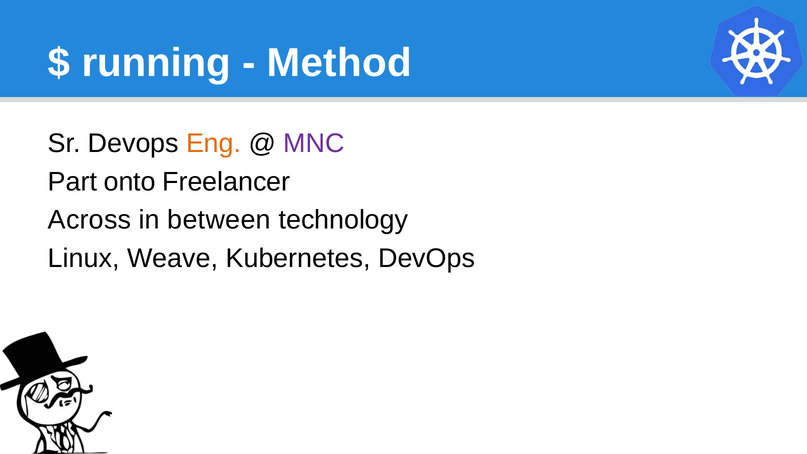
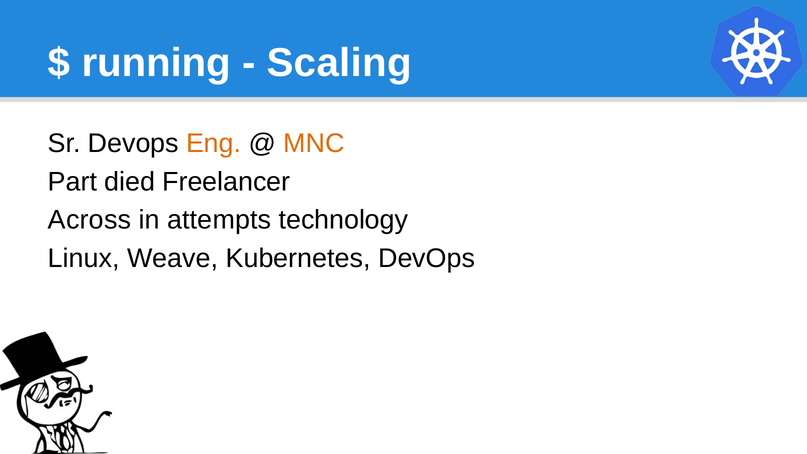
Method: Method -> Scaling (339, 63)
MNC colour: purple -> orange (314, 143)
onto: onto -> died (130, 182)
between: between -> attempts (219, 220)
